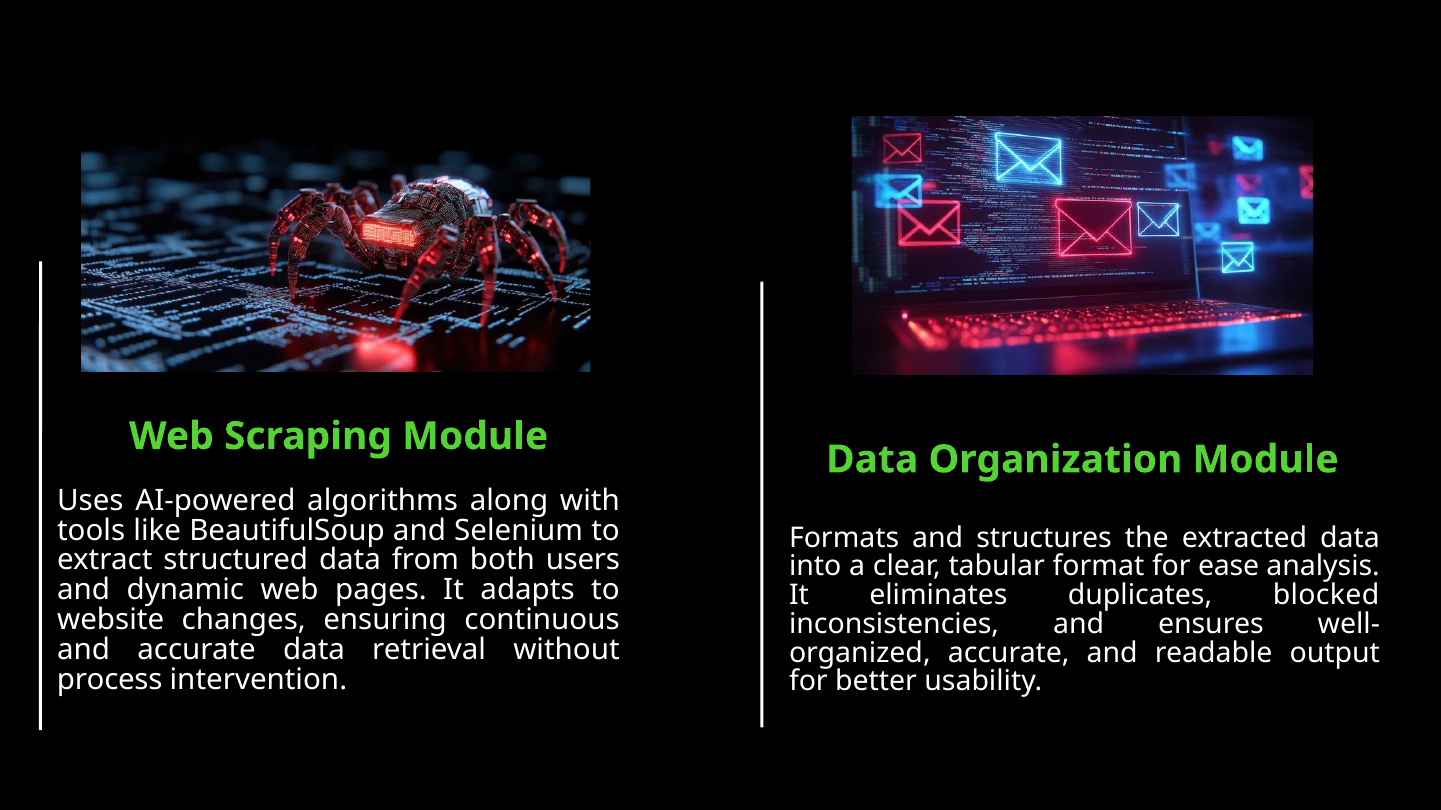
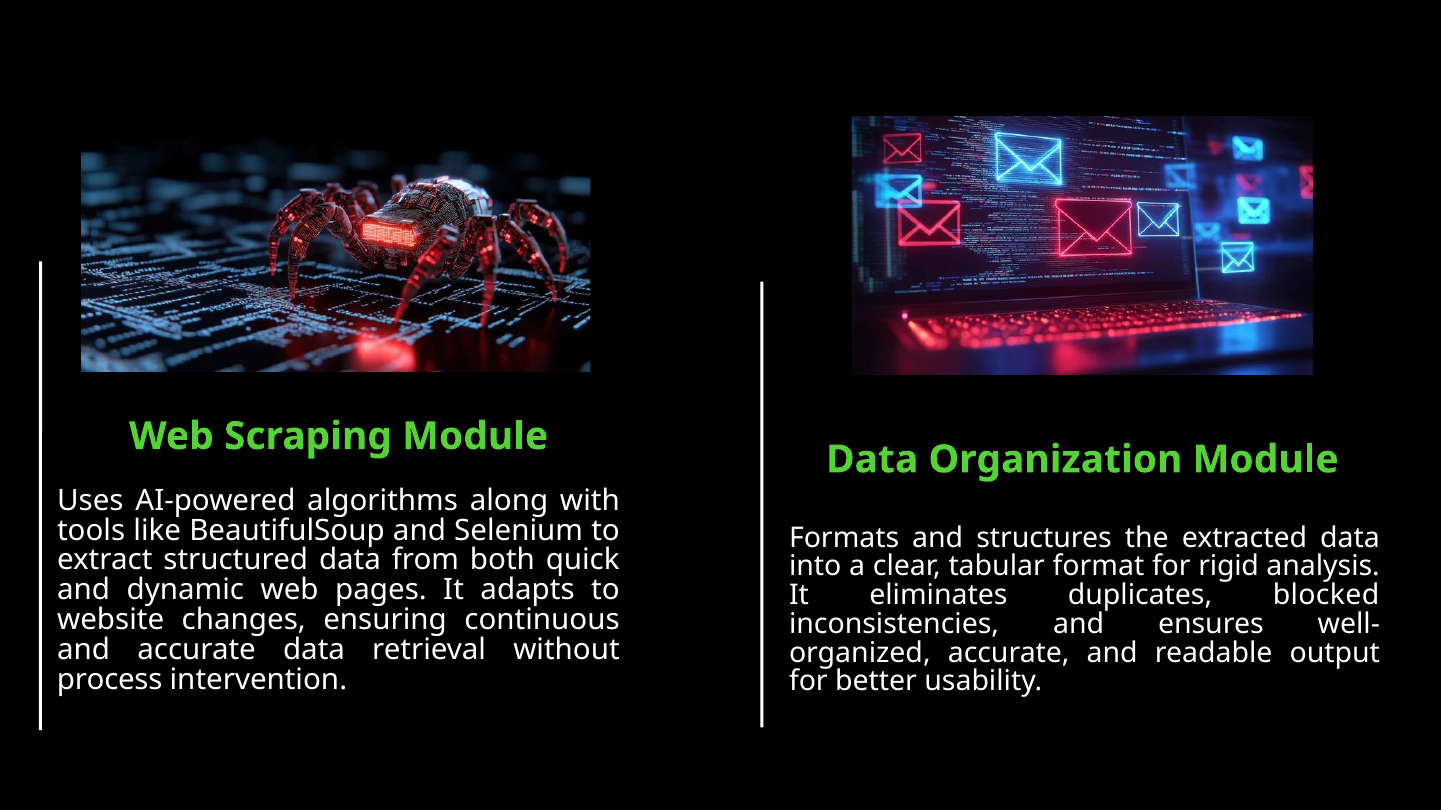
users: users -> quick (583, 561)
ease: ease -> rigid (1229, 567)
